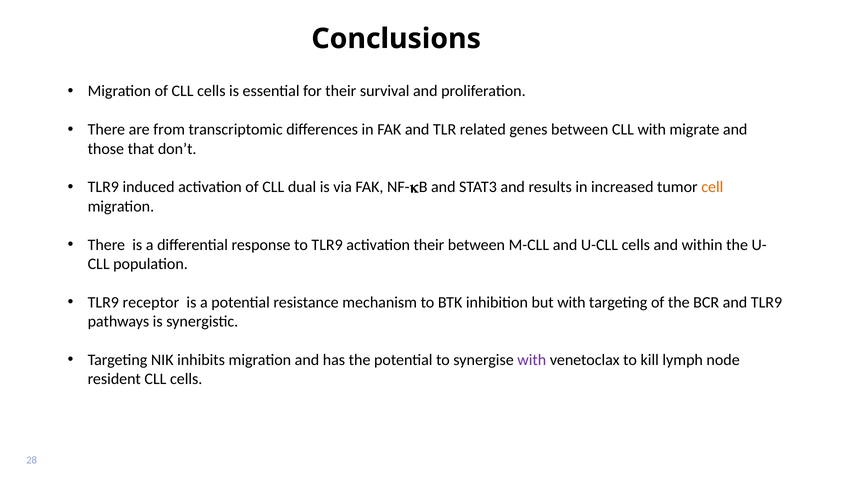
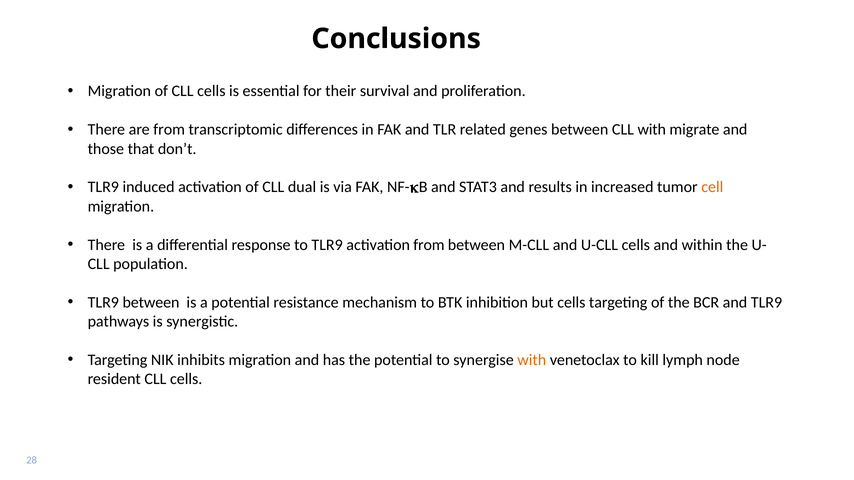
activation their: their -> from (429, 245)
TLR9 receptor: receptor -> between (151, 303)
but with: with -> cells (571, 303)
with colour: purple -> orange (532, 360)
